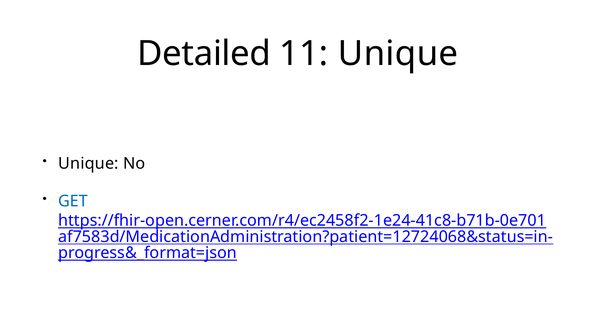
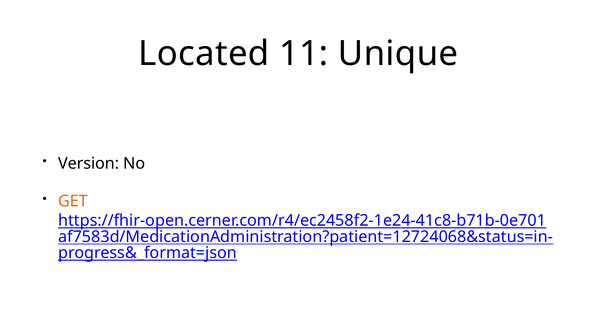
Detailed: Detailed -> Located (204, 54)
Unique: Unique -> Version (89, 163)
GET colour: blue -> orange (73, 201)
